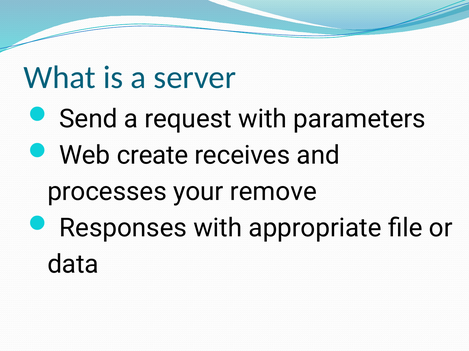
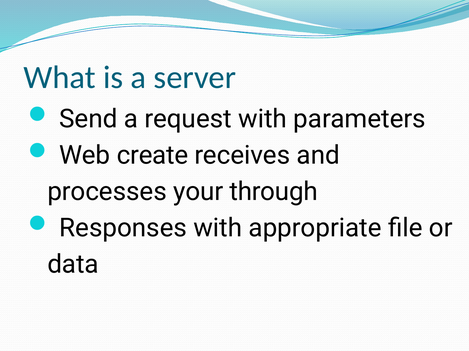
remove: remove -> through (274, 192)
